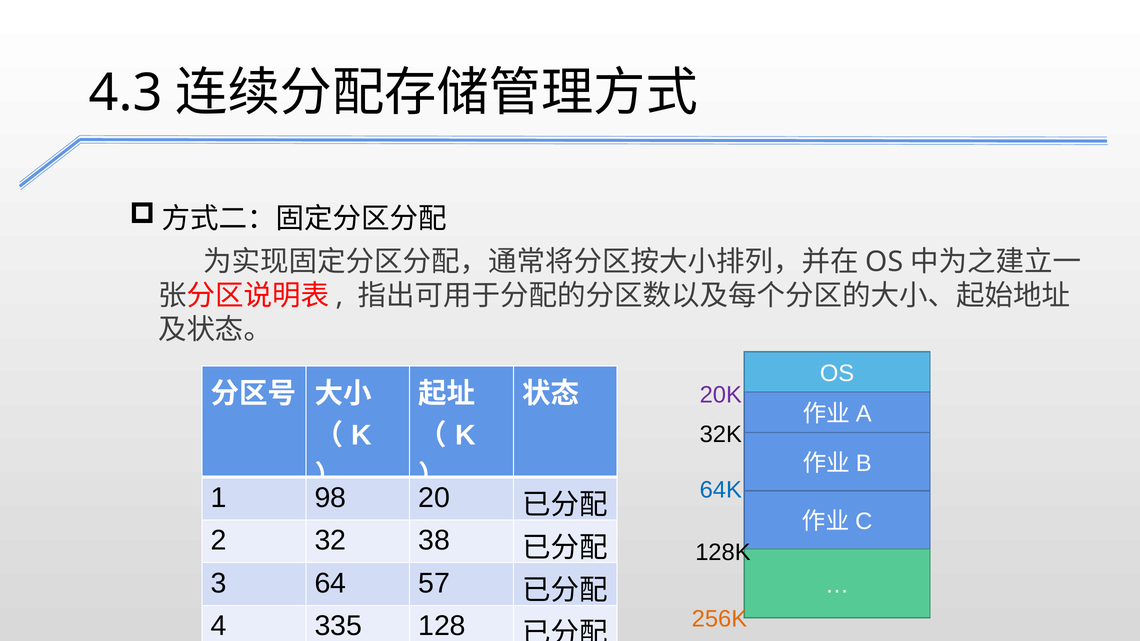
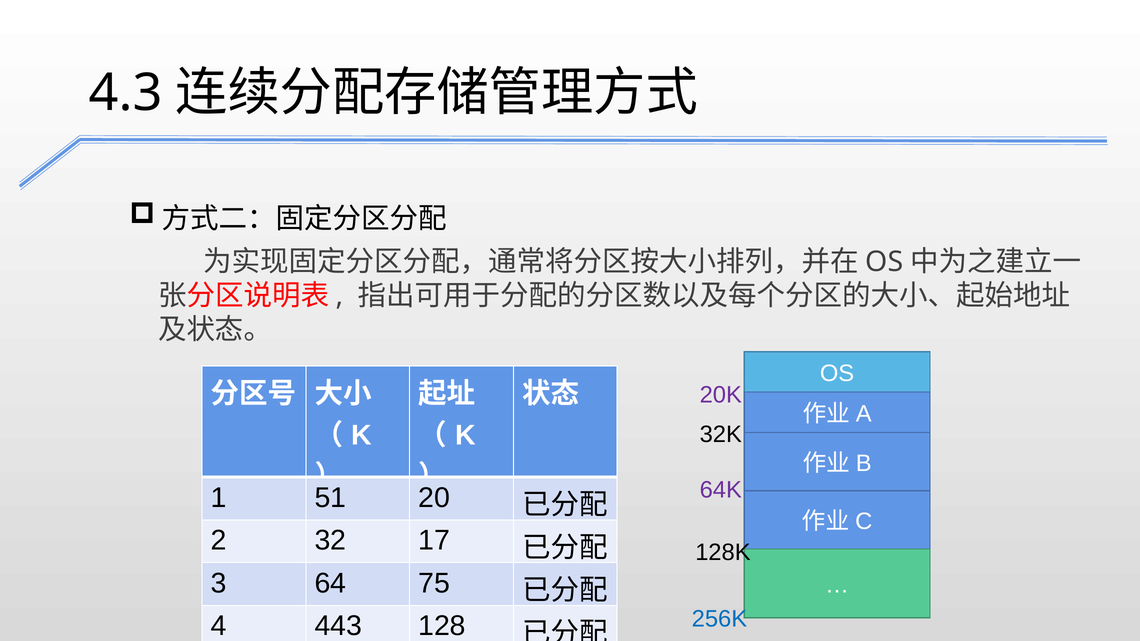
64K colour: blue -> purple (721, 490)
98: 98 -> 51 (330, 498)
38: 38 -> 17 (434, 541)
57: 57 -> 75 (434, 583)
256K colour: orange -> blue (719, 619)
335: 335 -> 443 (338, 626)
